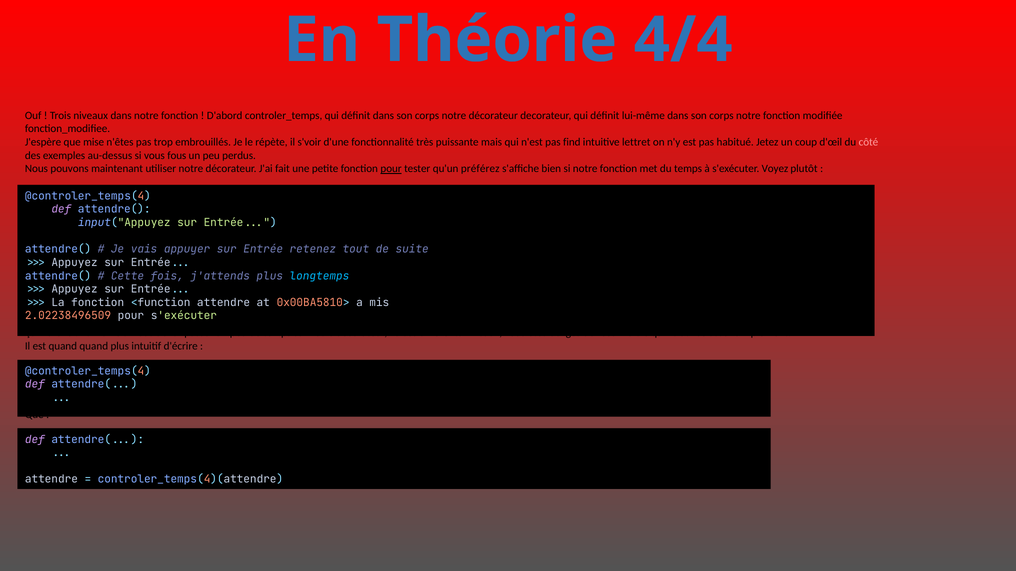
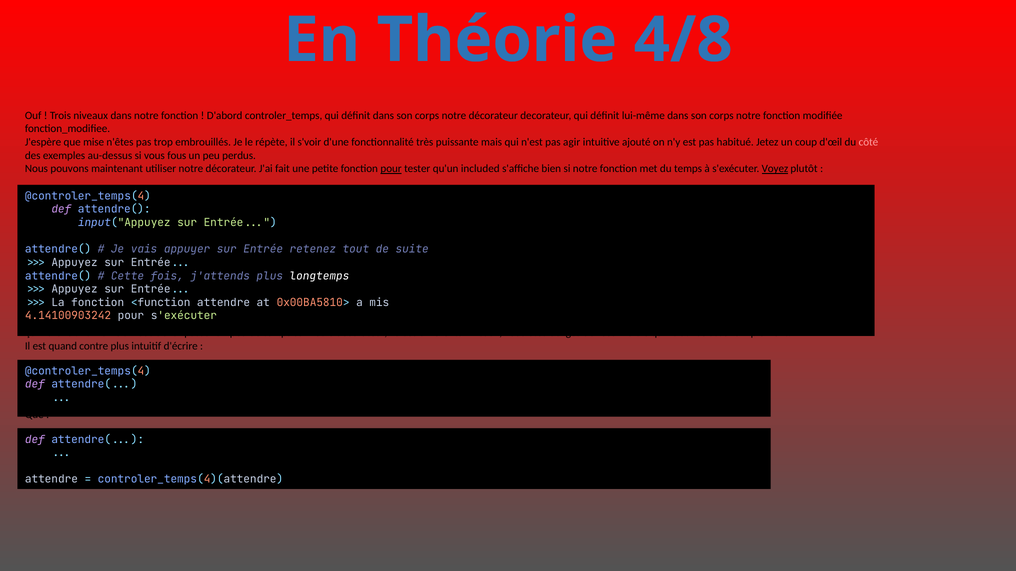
4/4: 4/4 -> 4/8 (683, 40)
find: find -> agir (572, 142)
lettret: lettret -> ajouté (636, 142)
préférez: préférez -> included (480, 169)
Voyez underline: none -> present (775, 169)
longtemps colour: light blue -> white (319, 276)
2.02238496509: 2.02238496509 -> 4.14100903242 (68, 316)
quand quand: quand -> contre (94, 346)
